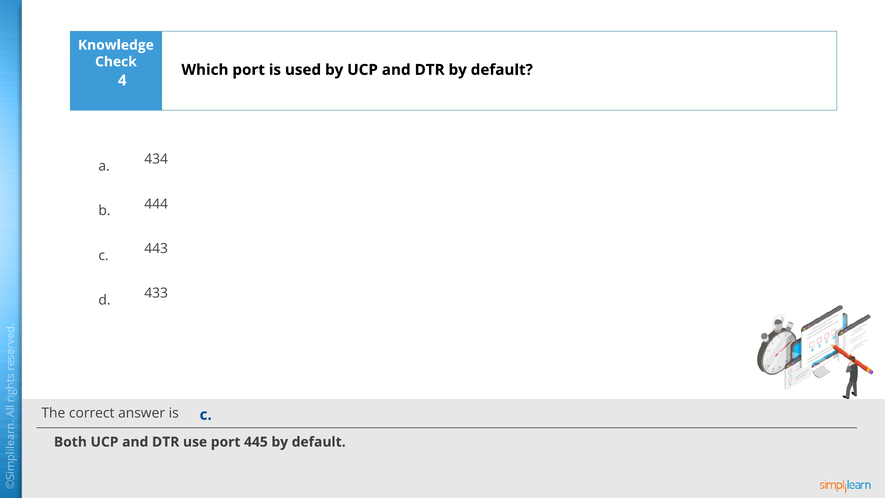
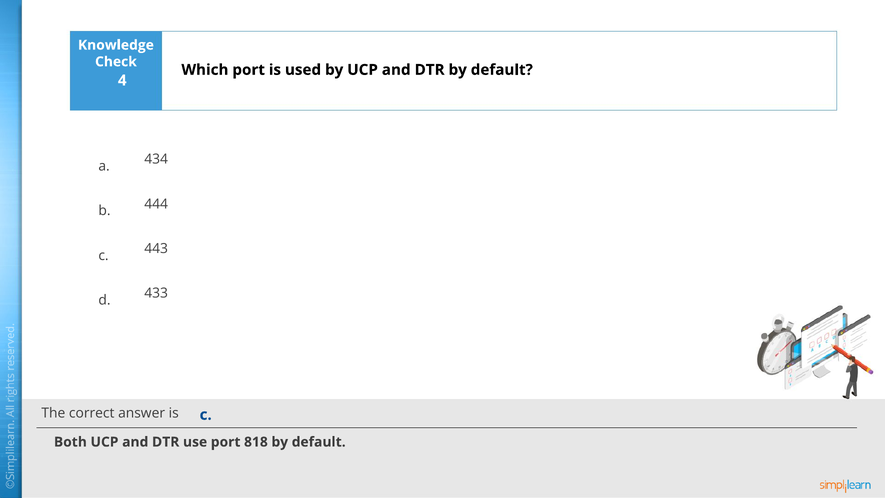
445: 445 -> 818 (256, 442)
